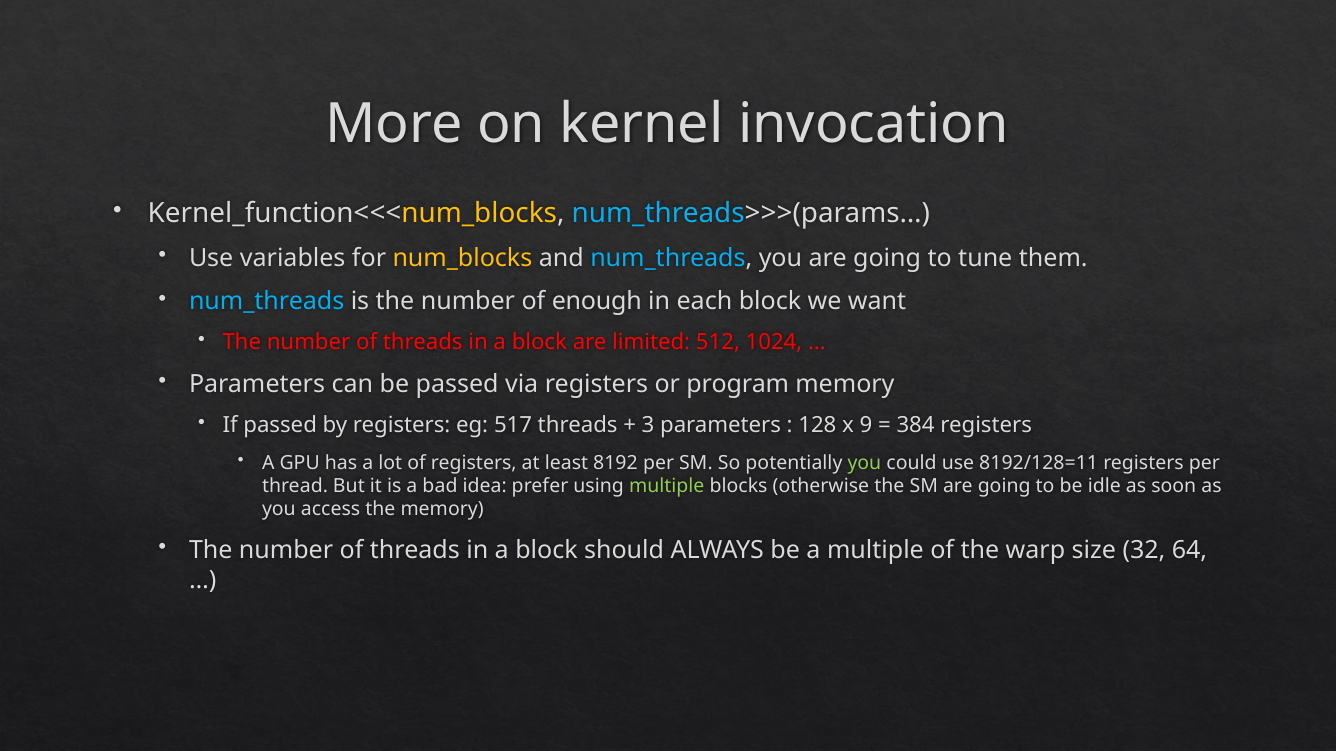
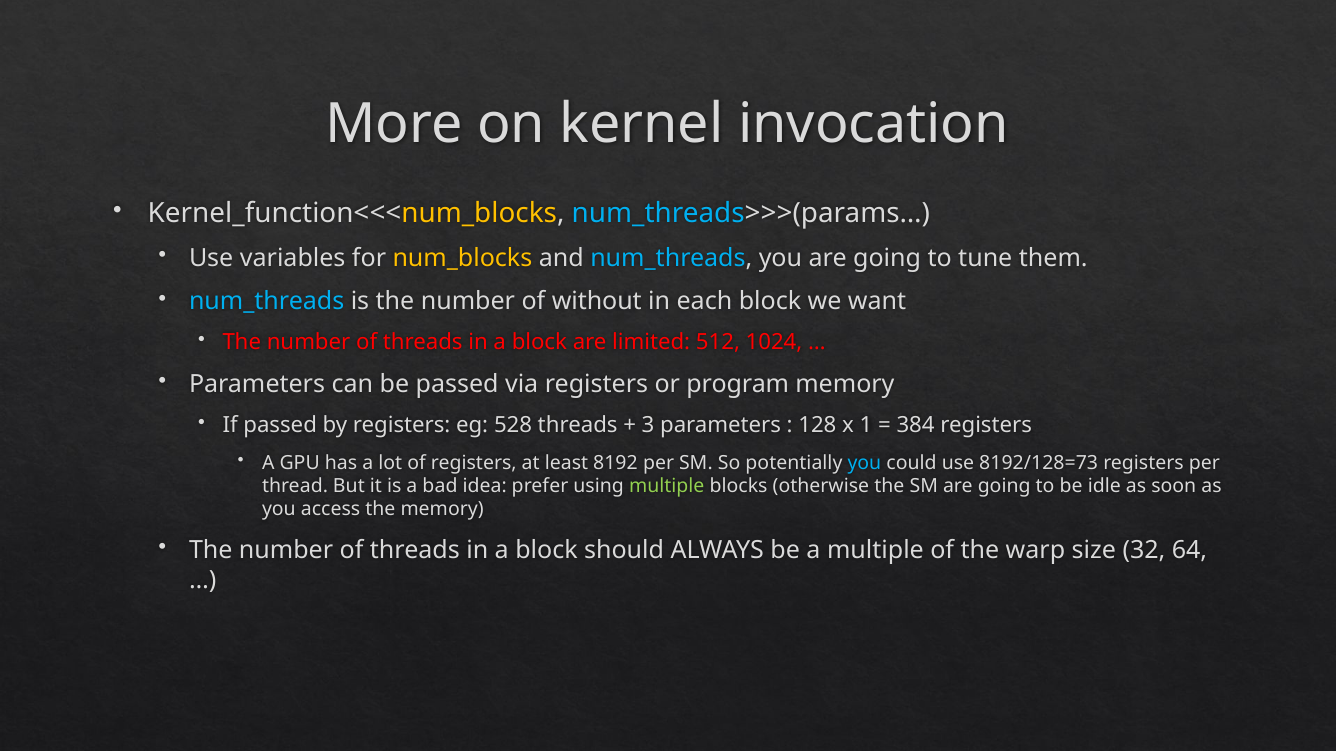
enough: enough -> without (597, 302)
517: 517 -> 528 (513, 426)
9: 9 -> 1 (866, 426)
you colour: light green -> light blue (864, 463)
8192/128=11: 8192/128=11 -> 8192/128=73 (1039, 463)
